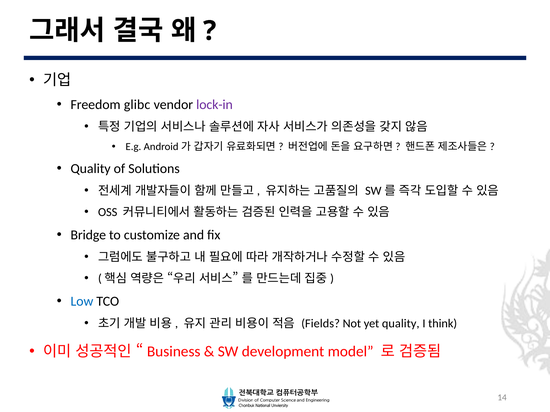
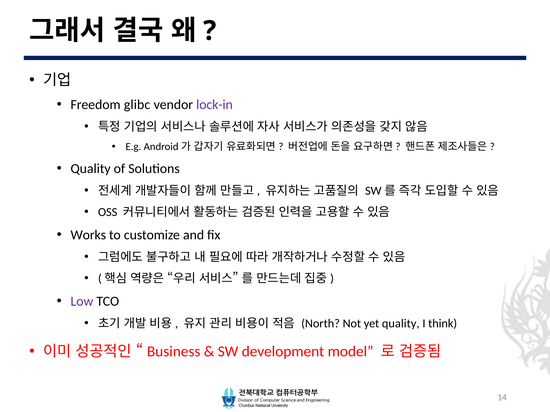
Bridge: Bridge -> Works (88, 235)
Low colour: blue -> purple (82, 302)
Fields: Fields -> North (321, 324)
